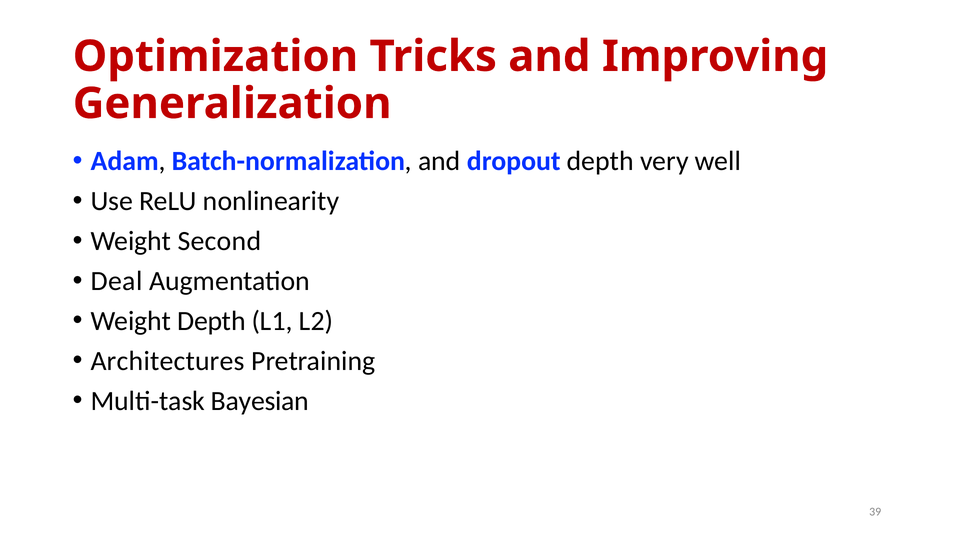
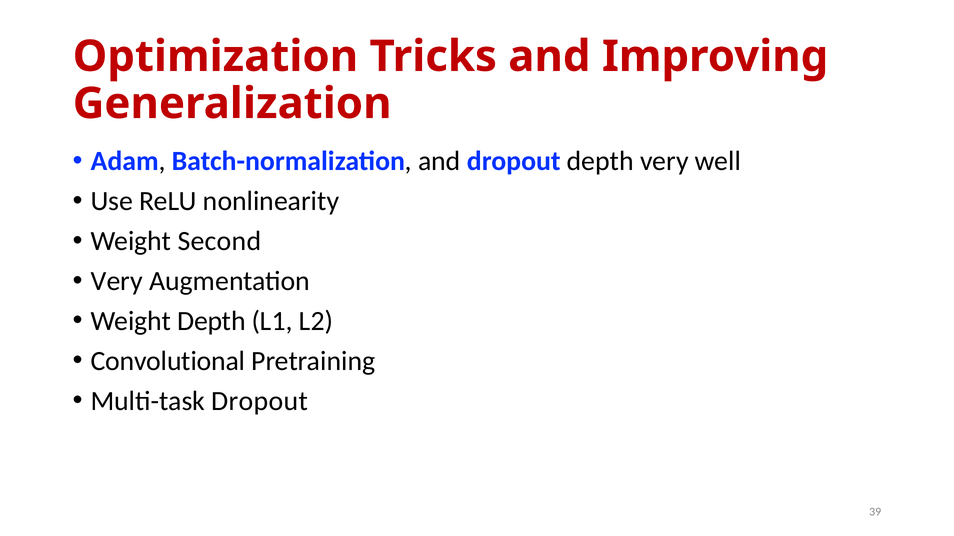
Deal: Deal -> Very (117, 281)
Architectures: Architectures -> Convolutional (168, 361)
Multi-task Bayesian: Bayesian -> Dropout (260, 401)
